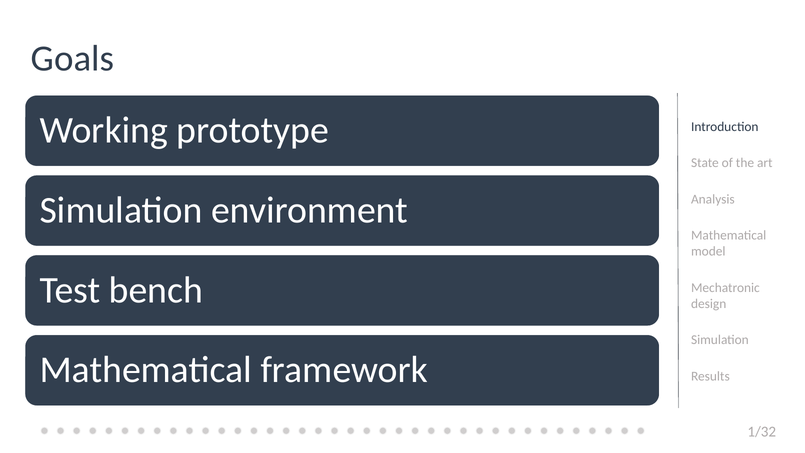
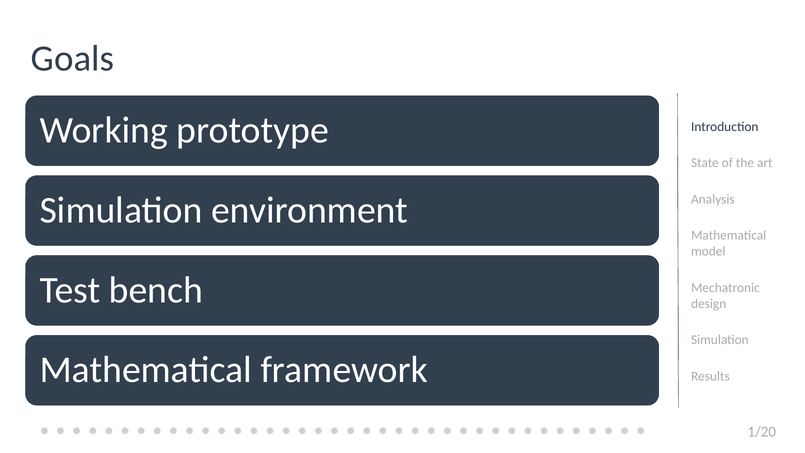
1/32: 1/32 -> 1/20 (762, 431)
